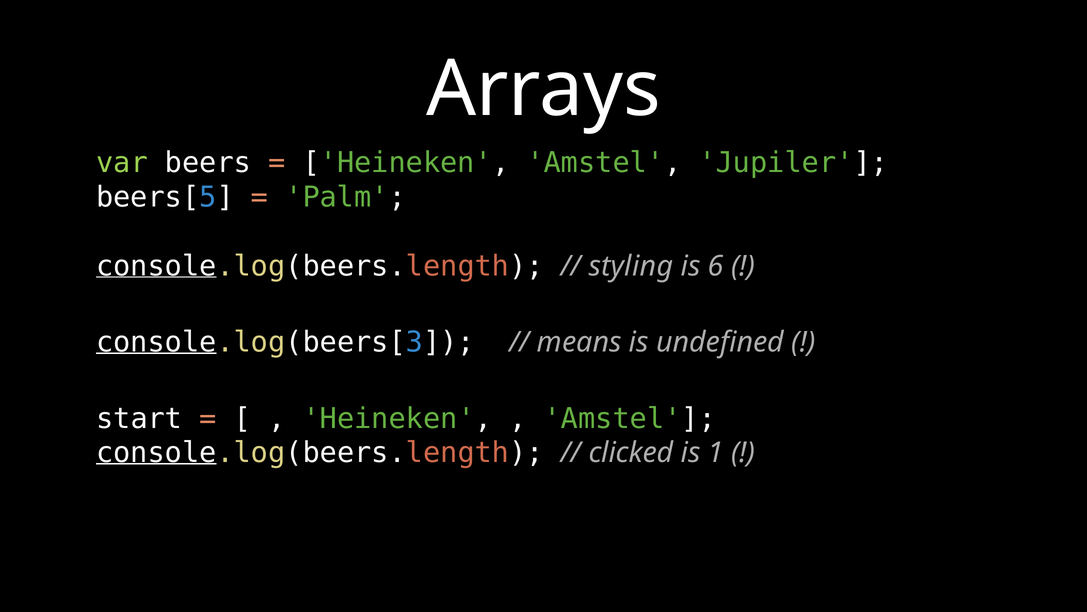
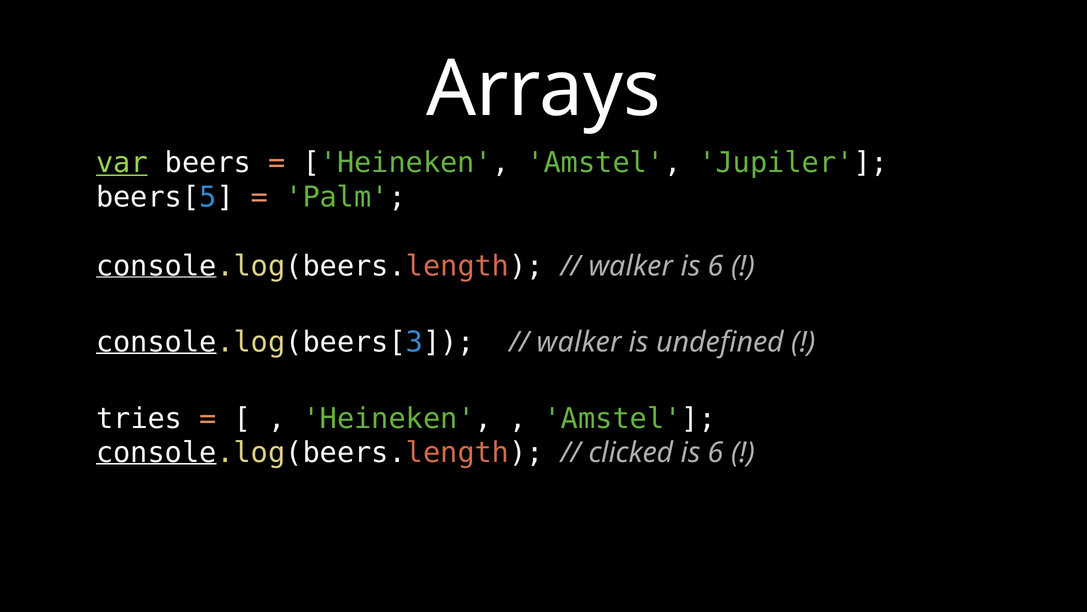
var underline: none -> present (122, 163)
styling: styling -> walker (631, 266)
means: means -> walker (579, 342)
start: start -> tries (139, 418)
1: 1 -> 6 (716, 453)
